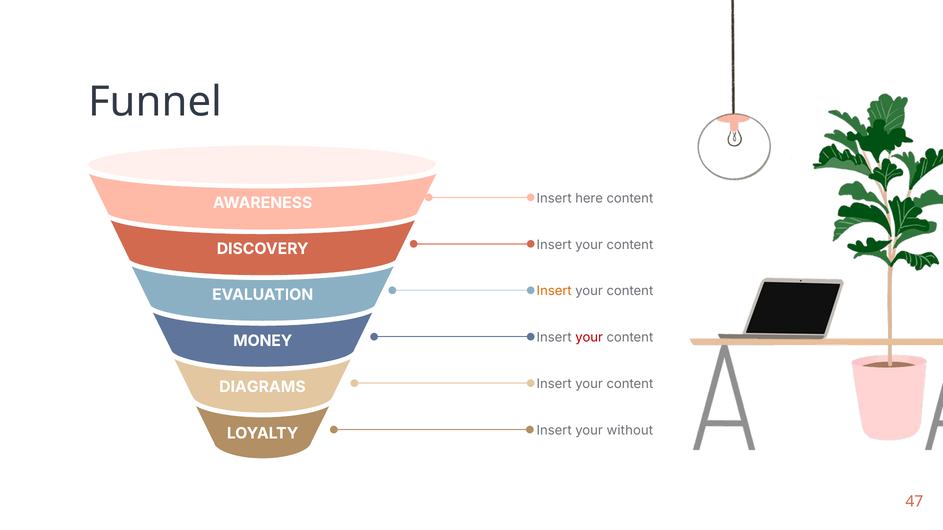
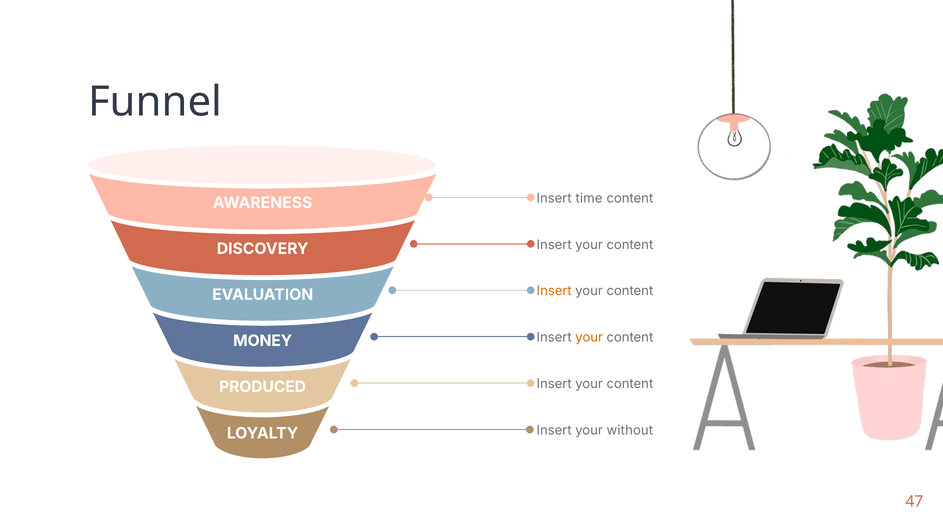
here: here -> time (589, 198)
your colour: red -> orange (589, 338)
DIAGRAMS: DIAGRAMS -> PRODUCED (263, 387)
